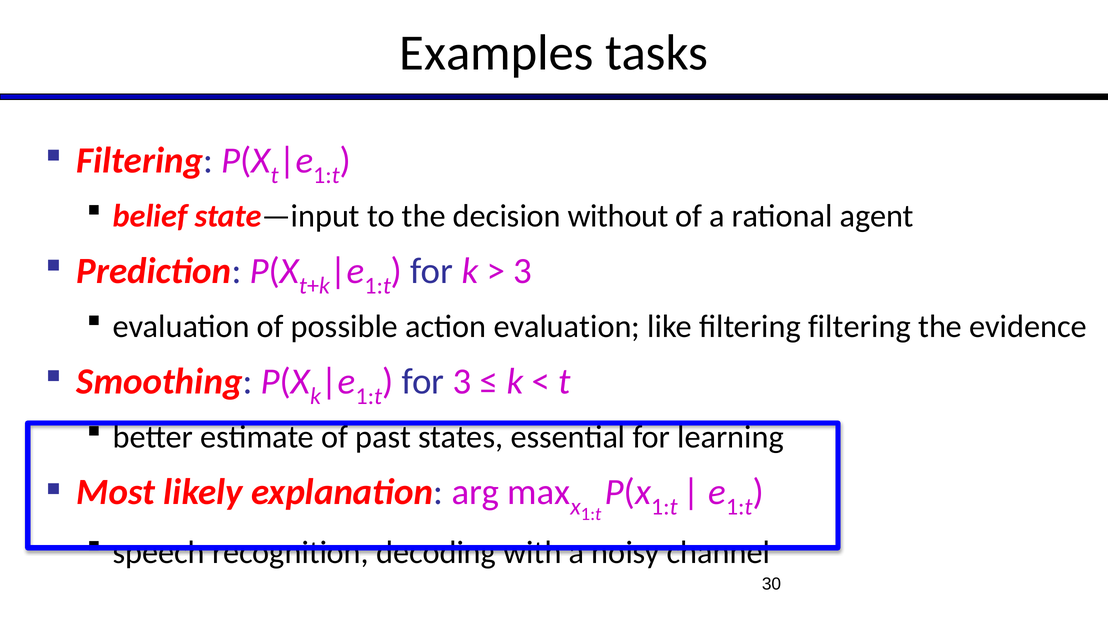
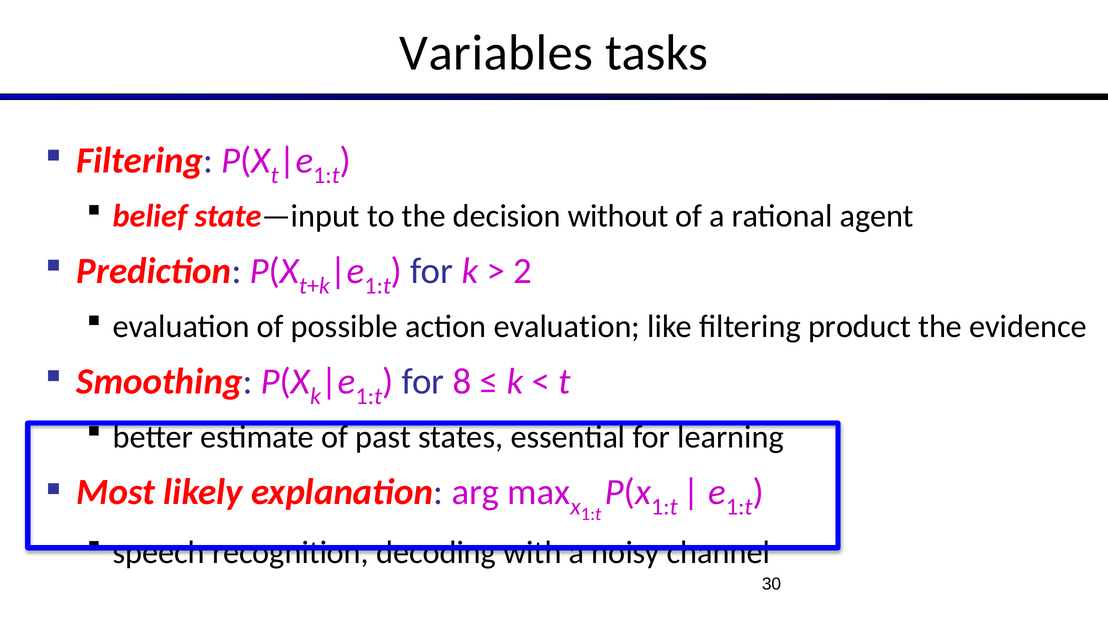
Examples: Examples -> Variables (496, 53)
3: 3 -> 2 (523, 271)
filtering filtering: filtering -> product (860, 326)
for 3: 3 -> 8 (462, 381)
